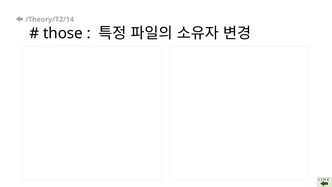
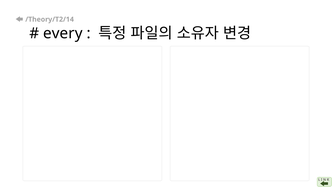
those: those -> every (63, 33)
